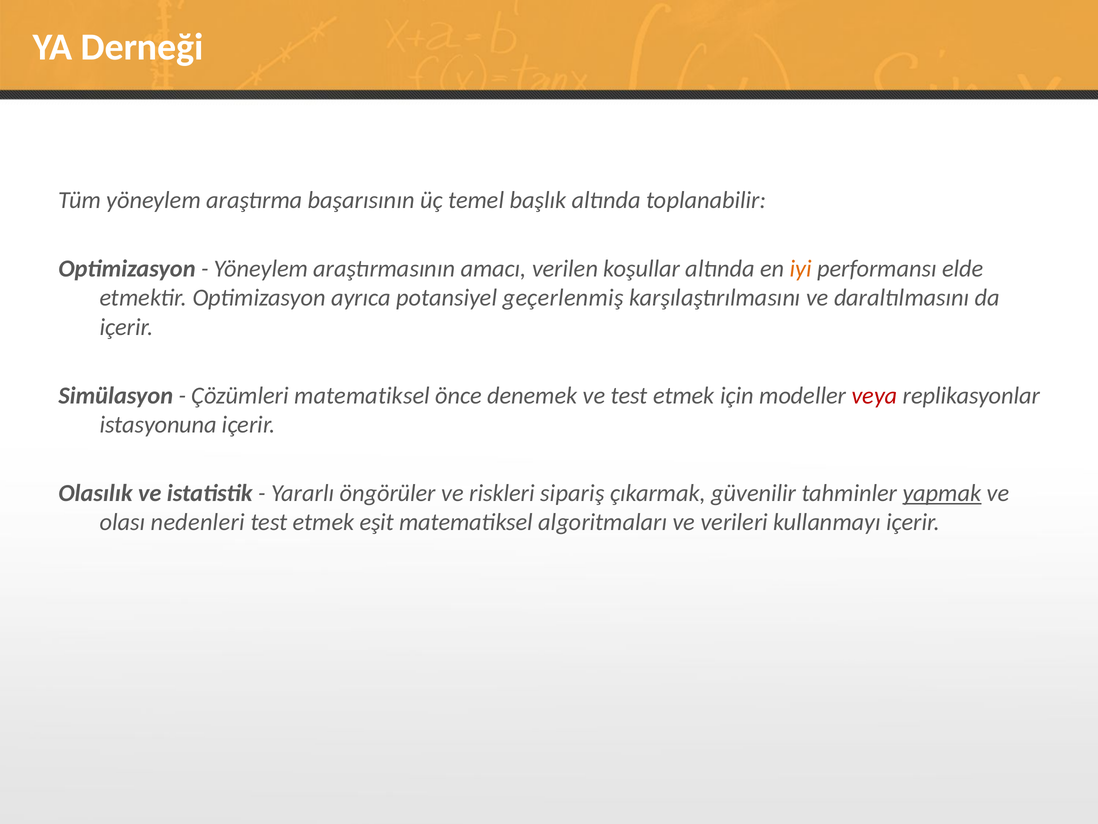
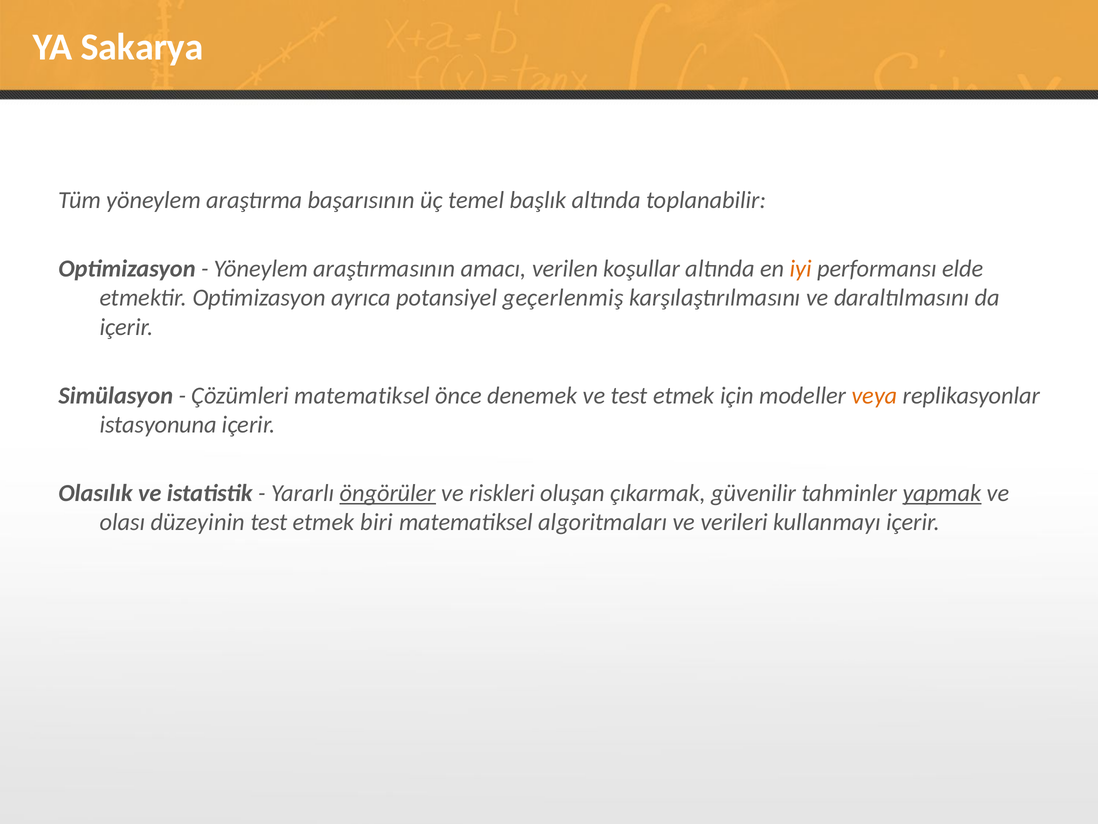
Derneği: Derneği -> Sakarya (142, 47)
veya colour: red -> orange (875, 395)
öngörüler underline: none -> present (388, 493)
sipariş: sipariş -> oluşan (573, 493)
nedenleri: nedenleri -> düzeyinin (198, 522)
eşit: eşit -> biri (377, 522)
